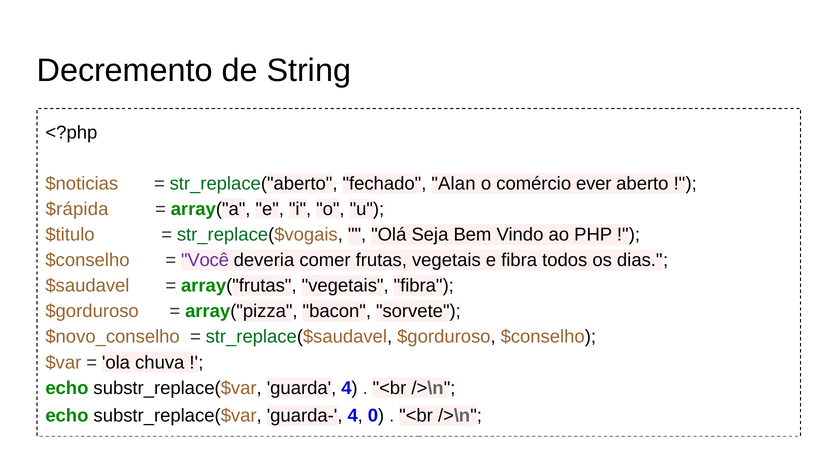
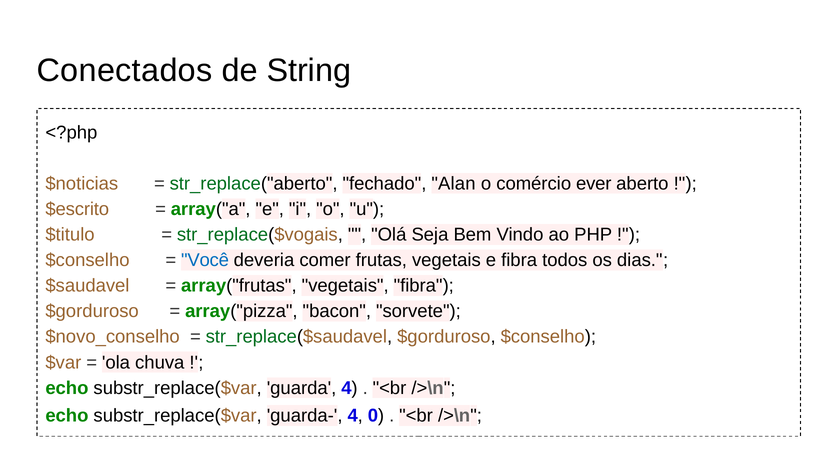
Decremento: Decremento -> Conectados (125, 71)
$rápida: $rápida -> $escrito (77, 209)
Você colour: purple -> blue (205, 260)
